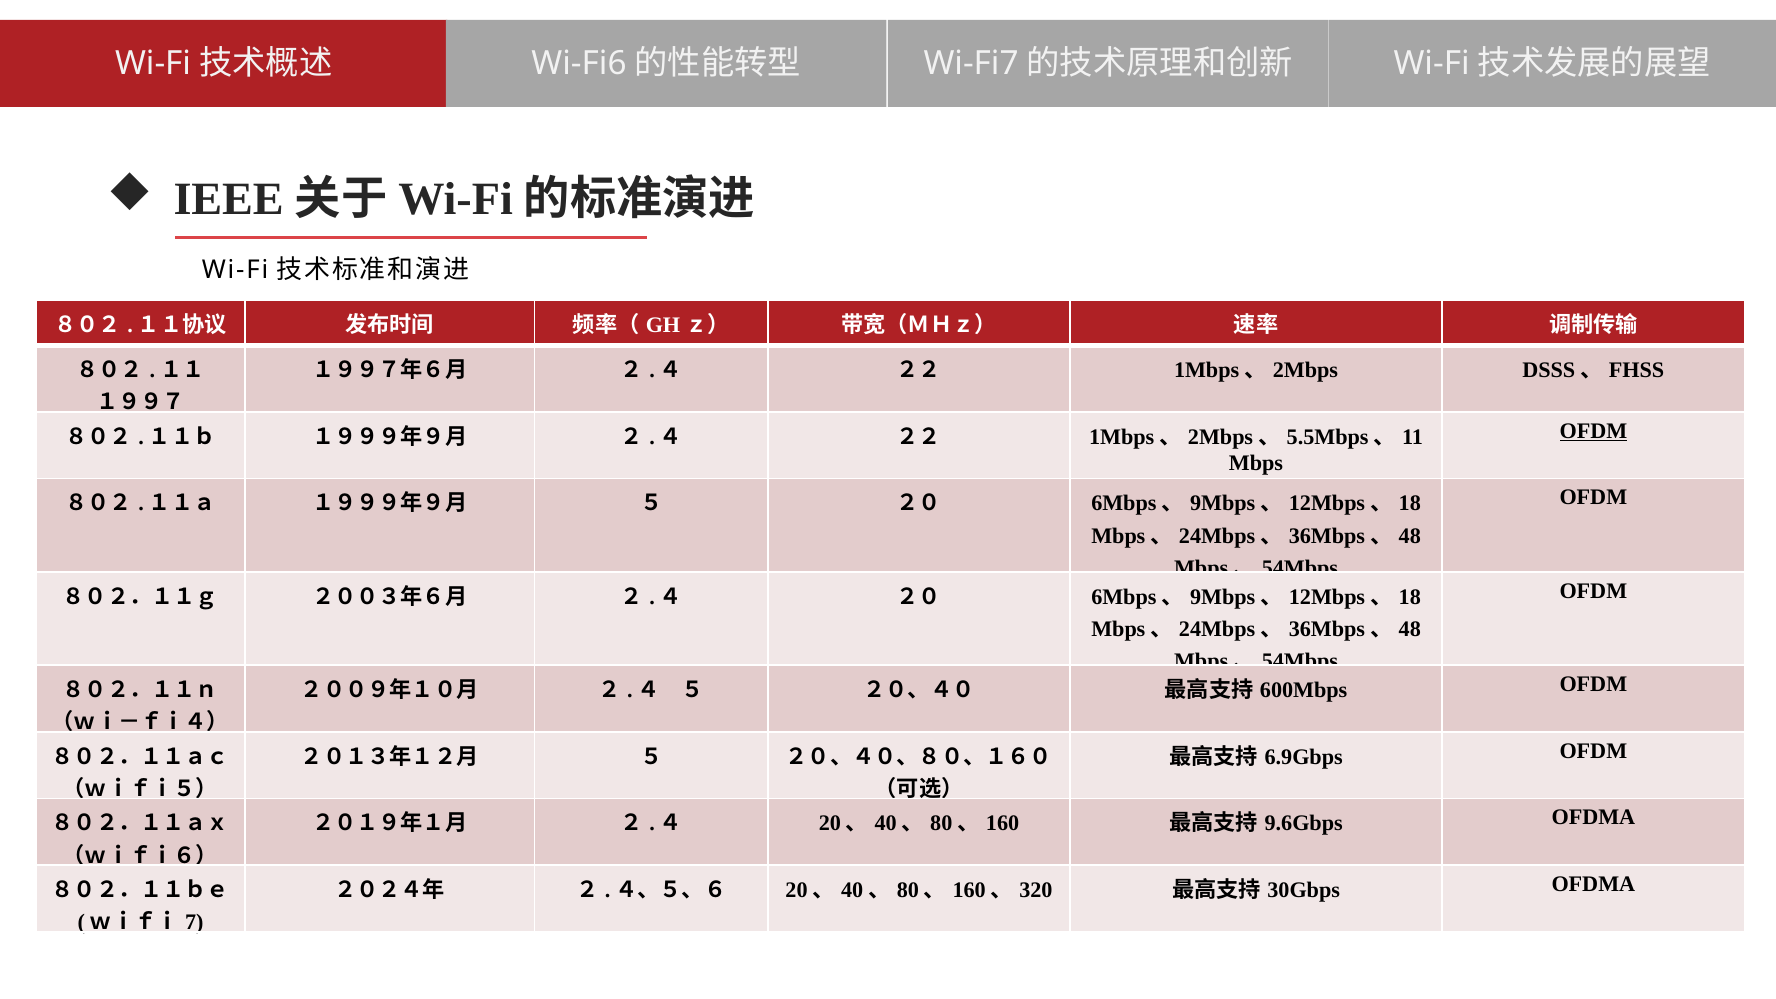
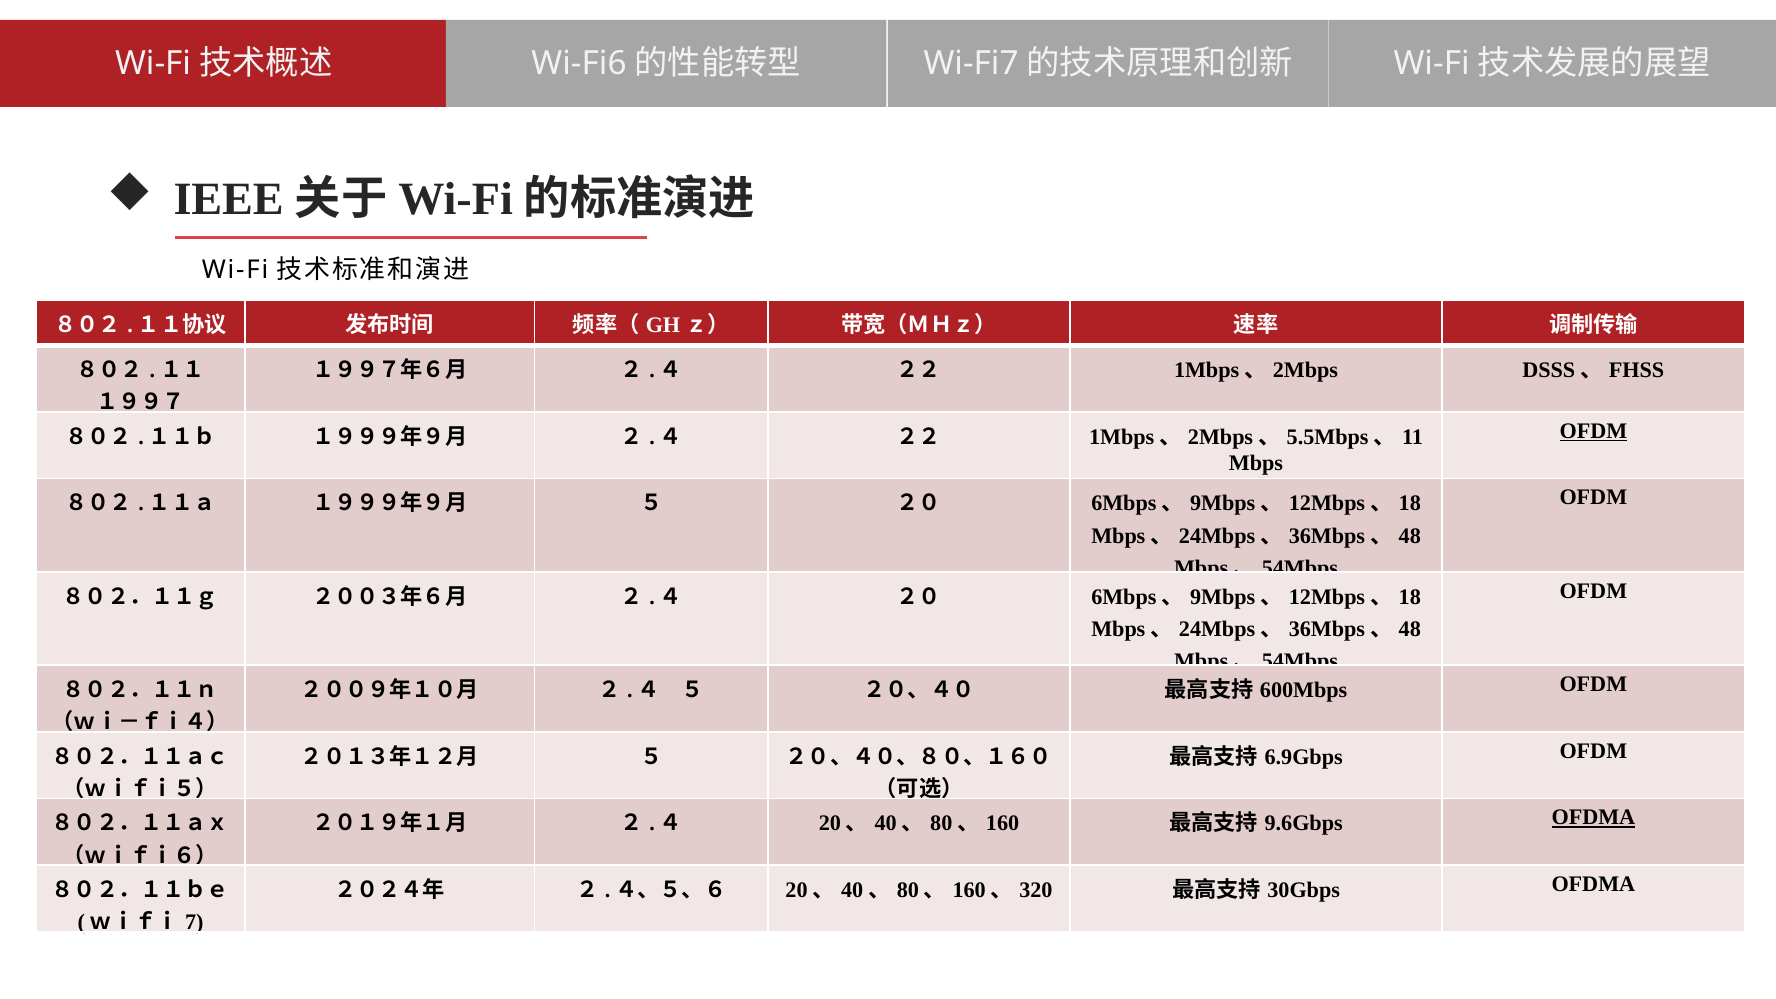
OFDMA underline: none -> present (1593, 818)
